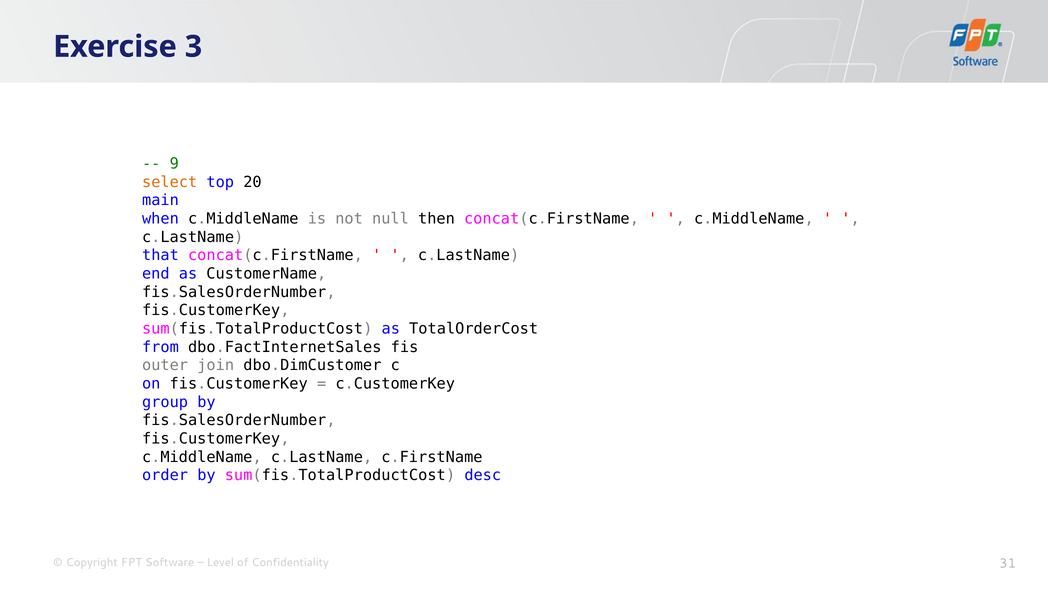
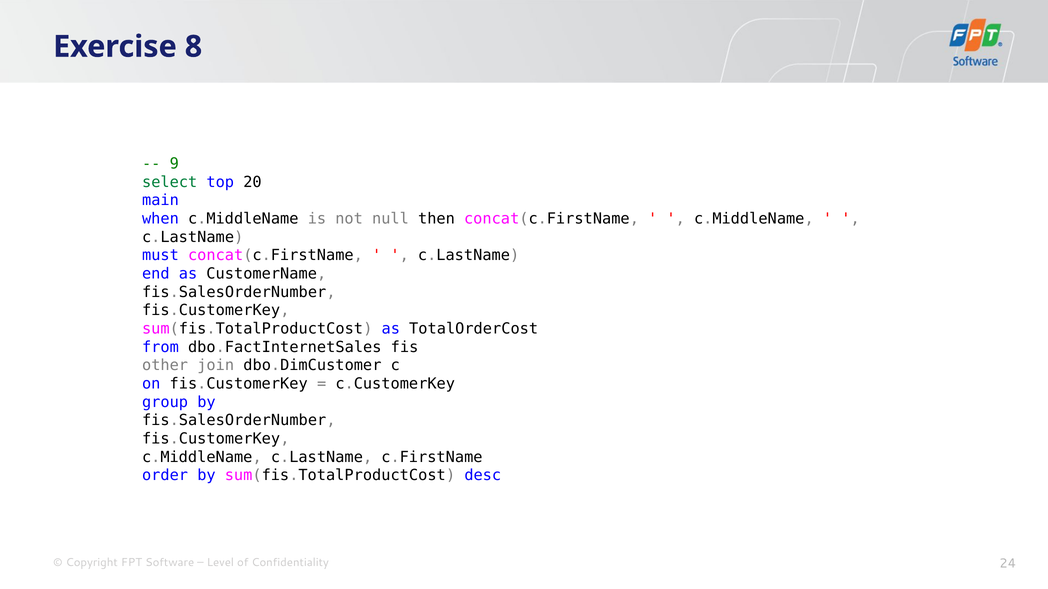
3: 3 -> 8 (193, 47)
select colour: orange -> green (170, 182)
that: that -> must (160, 256)
outer: outer -> other (165, 366)
31: 31 -> 24 (1008, 564)
